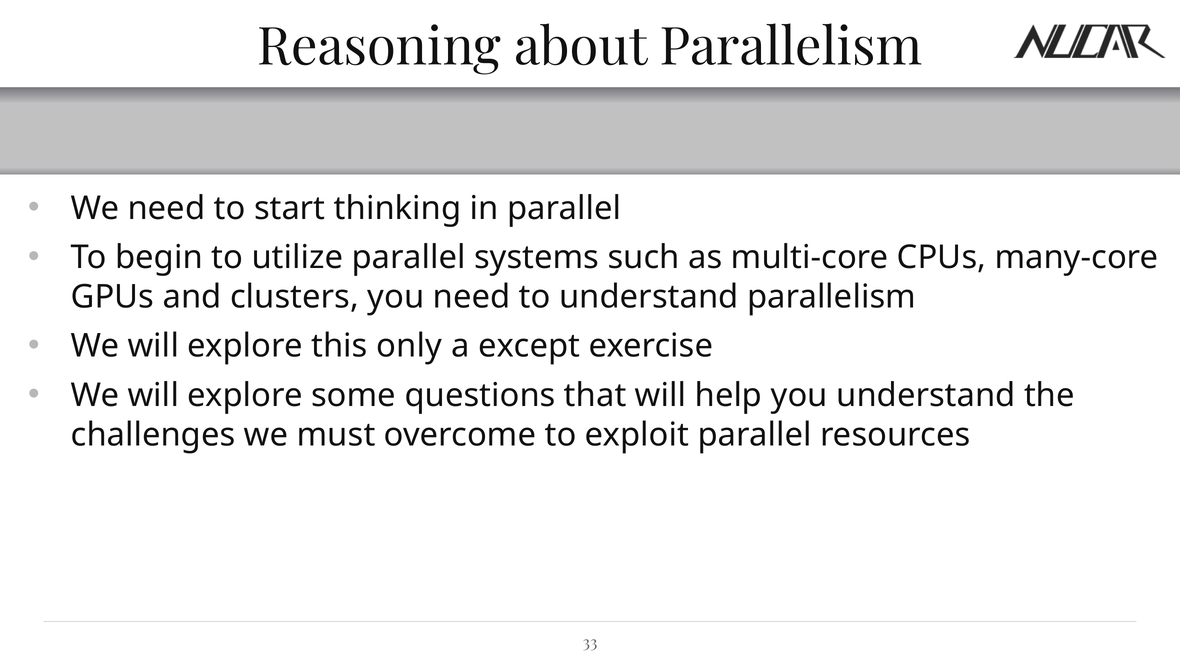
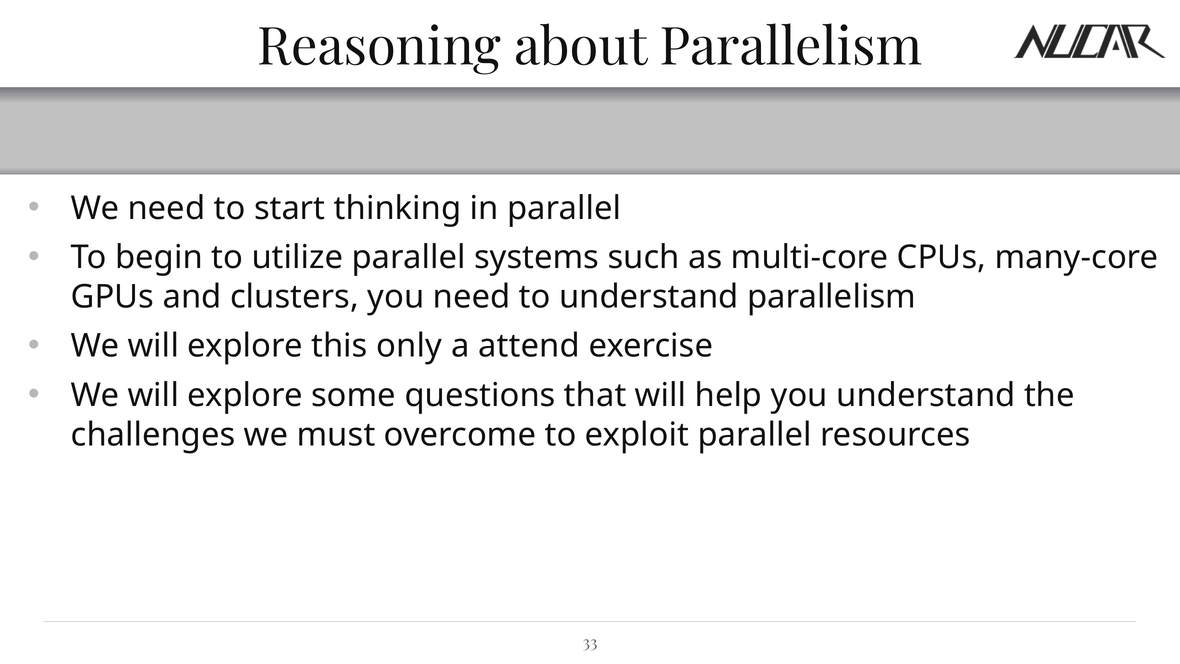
except: except -> attend (529, 346)
